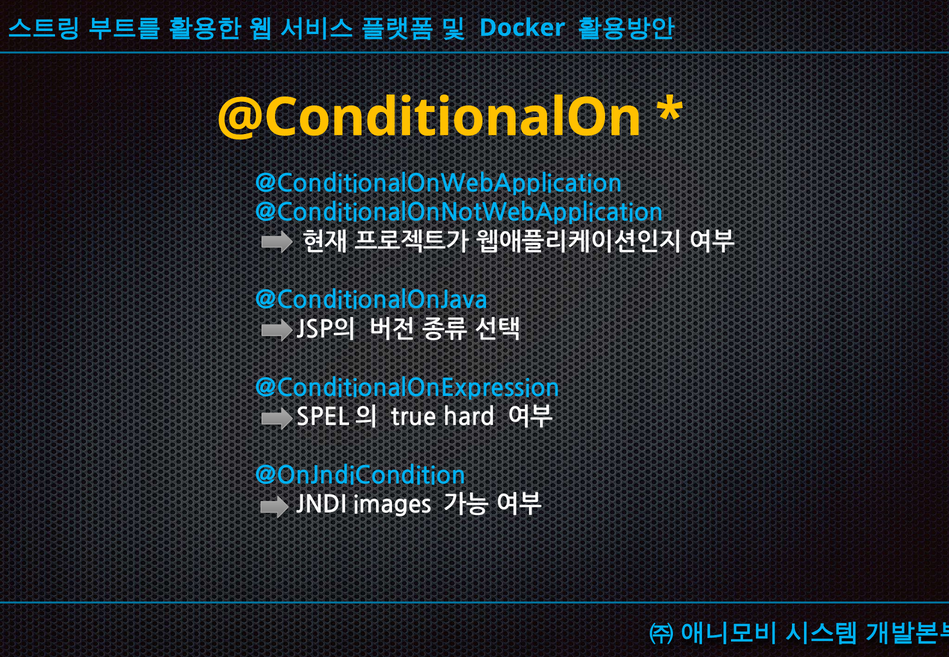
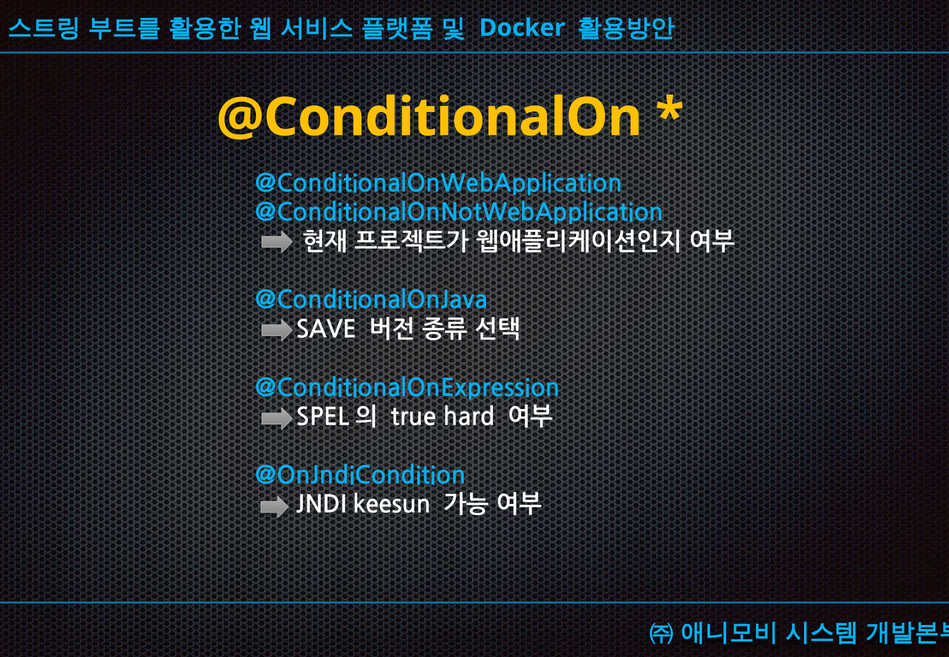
JSP의: JSP의 -> SAVE (327, 330)
images: images -> keesun (392, 505)
